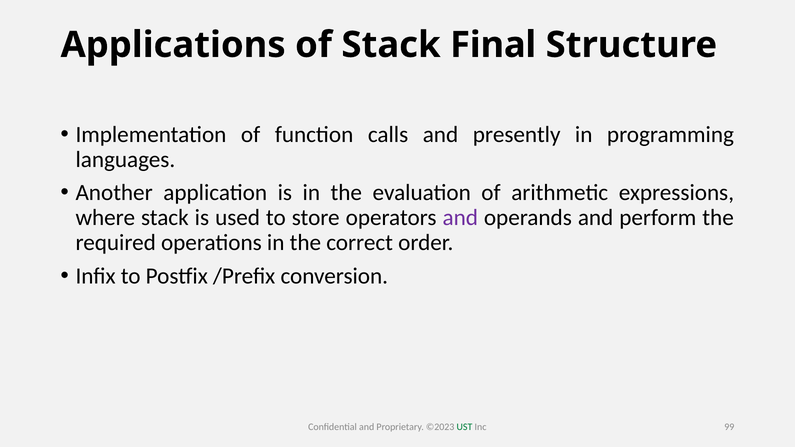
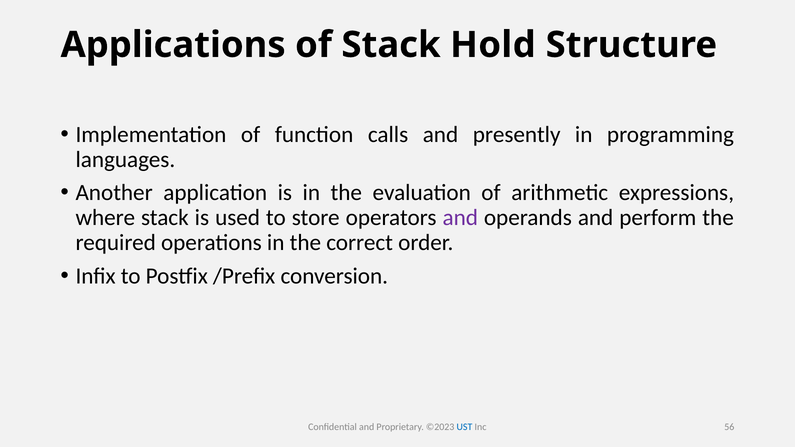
Final: Final -> Hold (493, 45)
UST colour: green -> blue (464, 427)
99: 99 -> 56 (729, 427)
